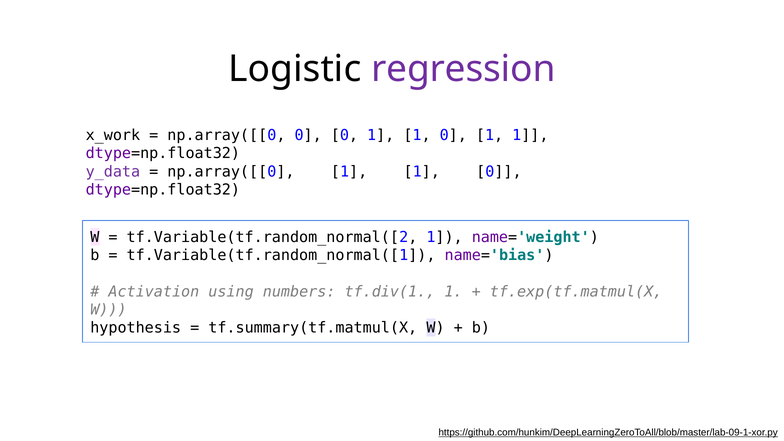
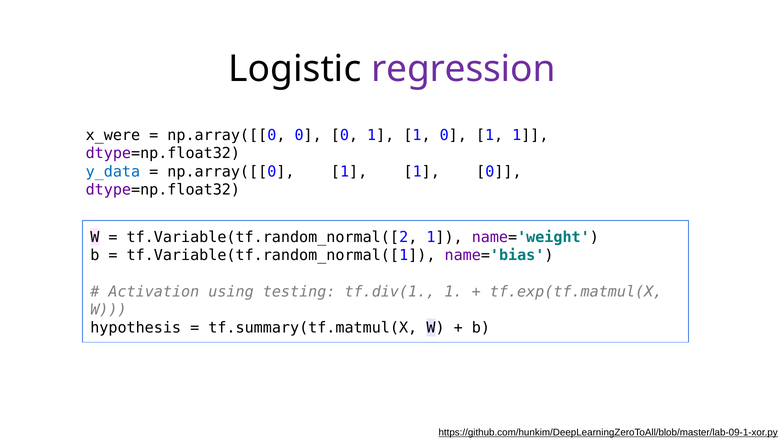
x_work: x_work -> x_were (113, 135)
y_data colour: purple -> blue (113, 172)
numbers: numbers -> testing (299, 292)
